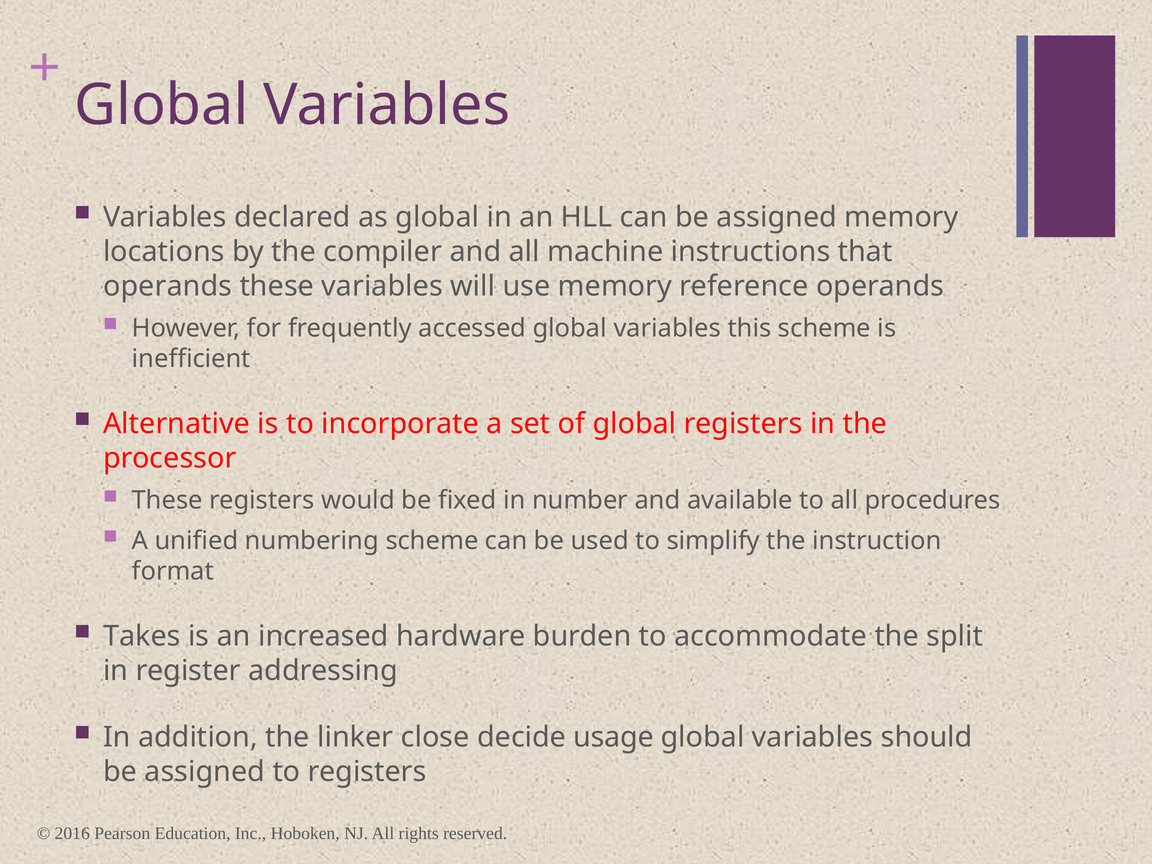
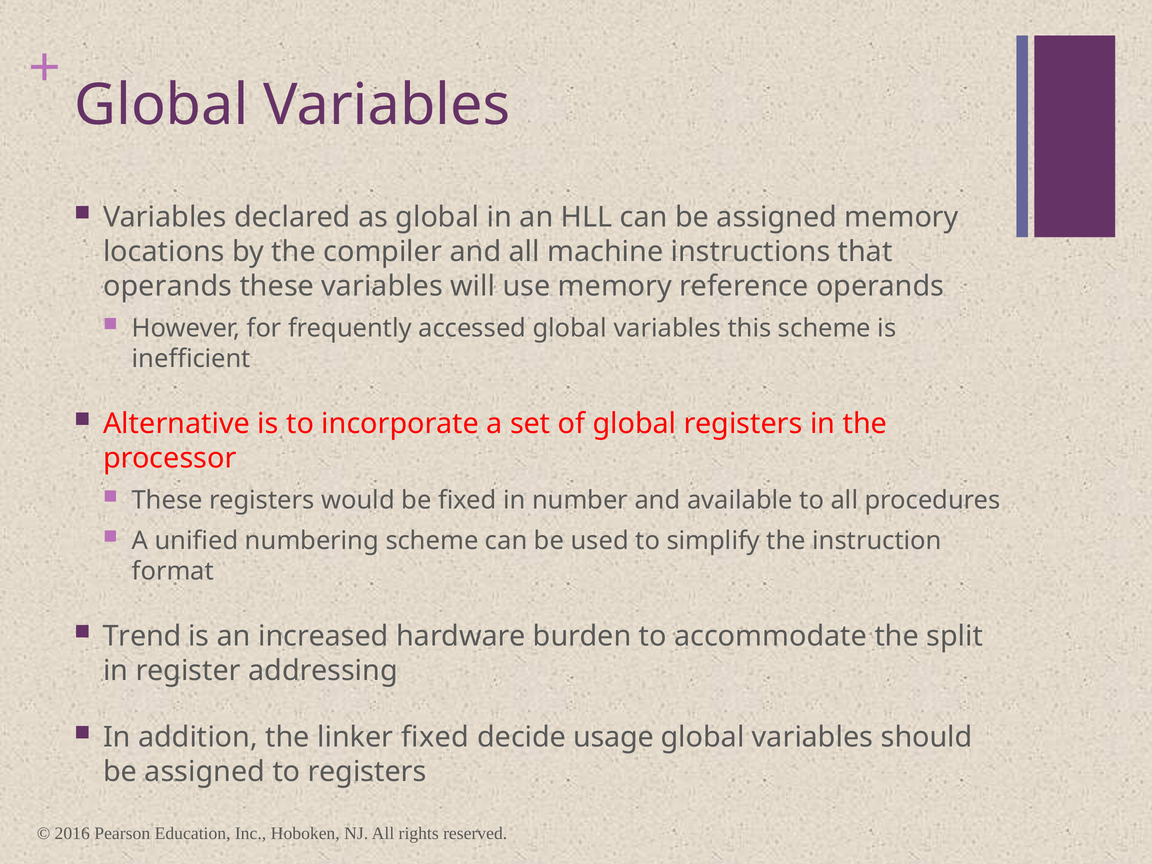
Takes: Takes -> Trend (142, 636)
linker close: close -> fixed (435, 737)
